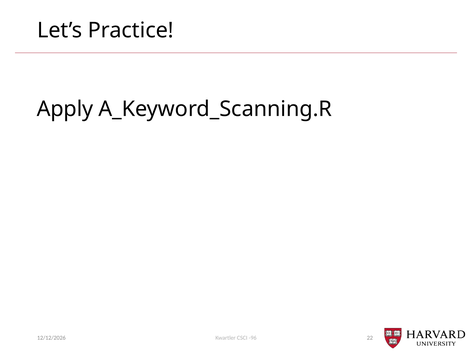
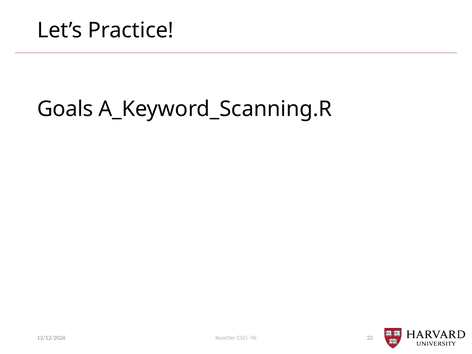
Apply: Apply -> Goals (65, 109)
